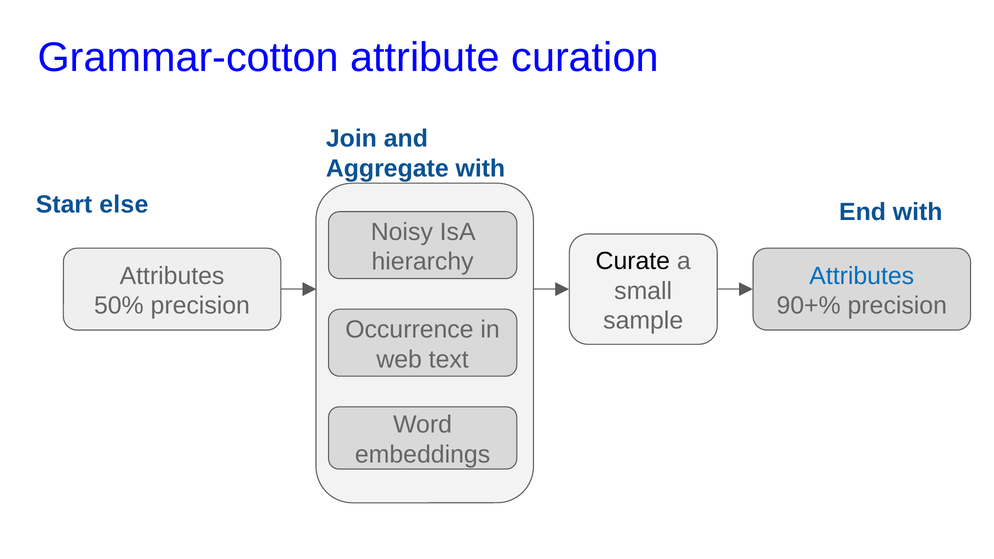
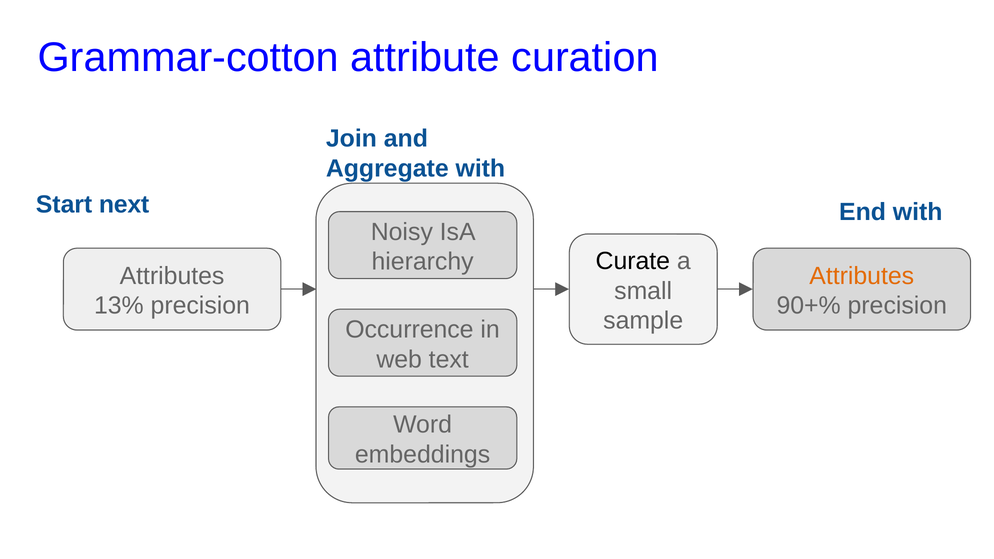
else: else -> next (124, 205)
Attributes colour: blue -> orange (862, 276)
50%: 50% -> 13% (119, 306)
